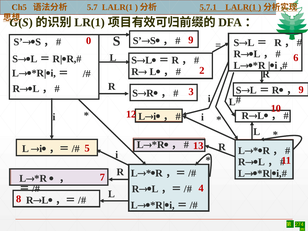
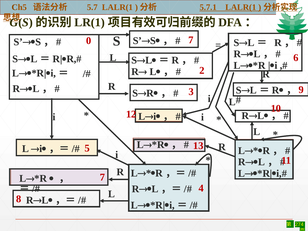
S 9: 9 -> 7 (191, 40)
